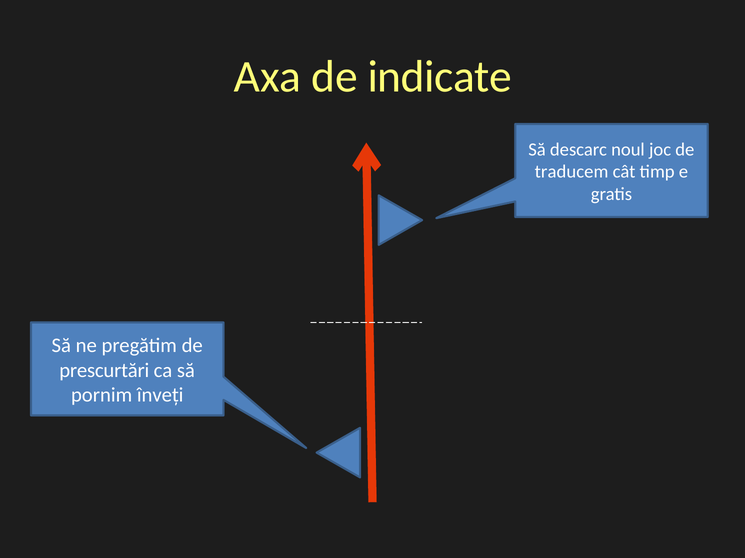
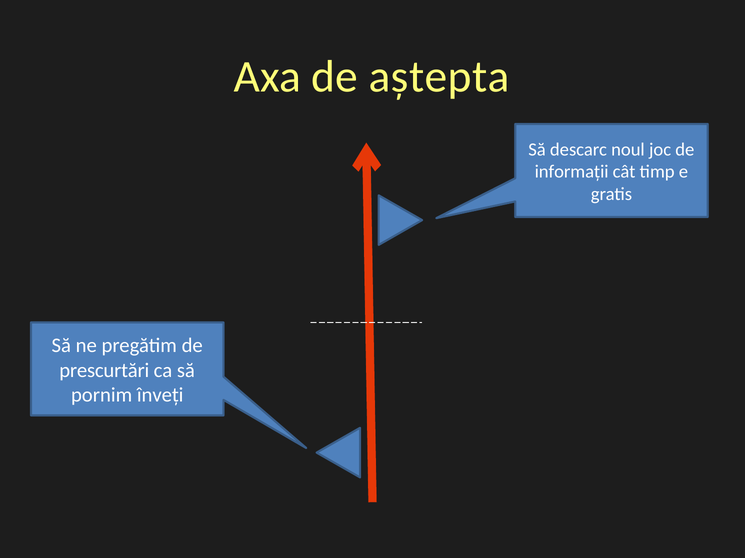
indicate: indicate -> aștepta (439, 77)
traducem: traducem -> informații (572, 172)
